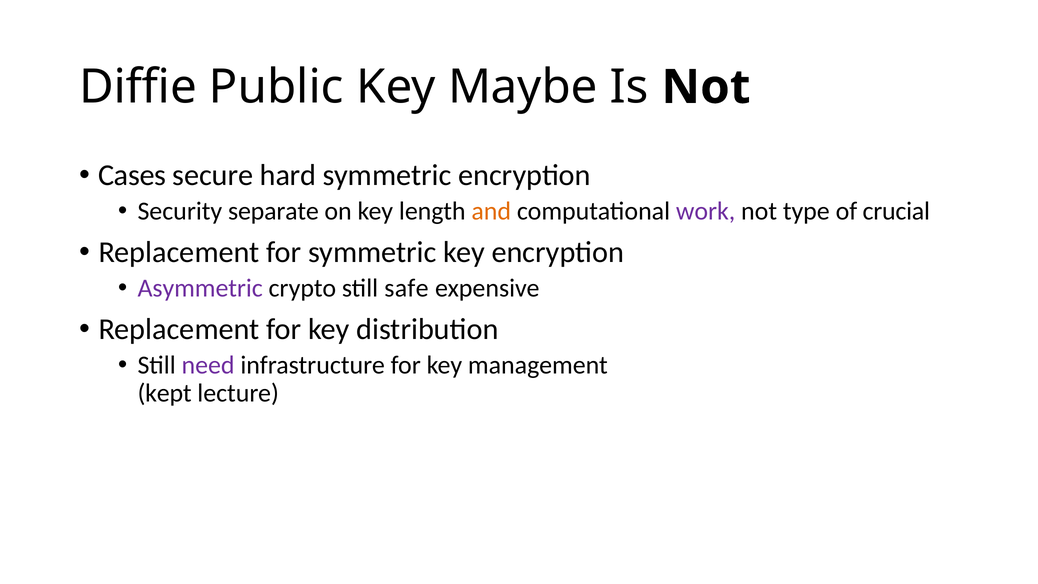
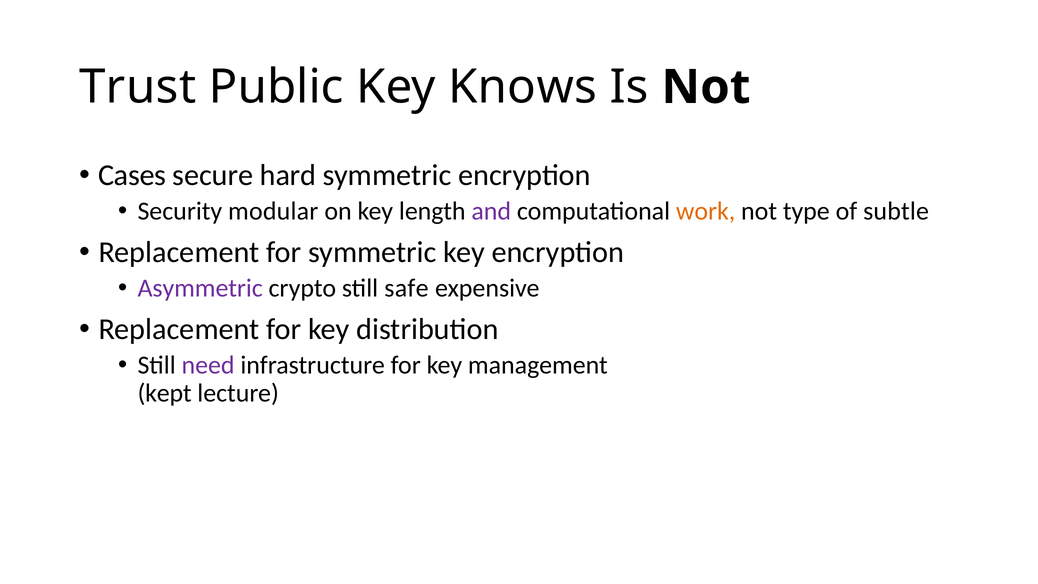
Diffie: Diffie -> Trust (138, 87)
Maybe: Maybe -> Knows (522, 87)
separate: separate -> modular (273, 211)
and colour: orange -> purple (491, 211)
work colour: purple -> orange (706, 211)
crucial: crucial -> subtle (896, 211)
